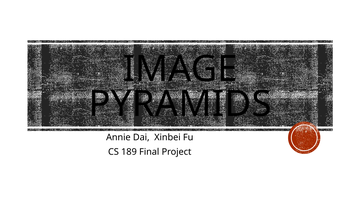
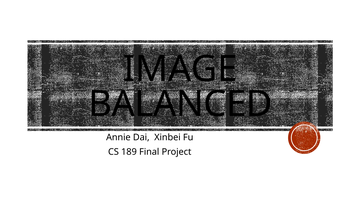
PYRAMIDS: PYRAMIDS -> BALANCED (180, 104)
